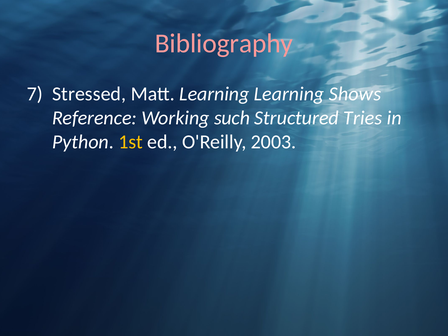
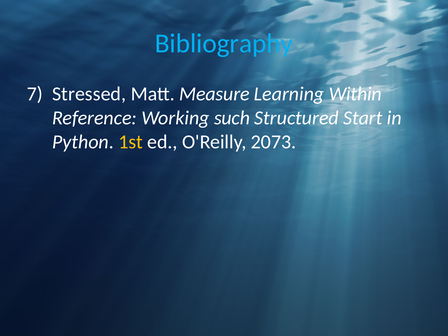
Bibliography colour: pink -> light blue (224, 43)
Matt Learning: Learning -> Measure (214, 94)
Shows: Shows -> Within (355, 94)
Tries: Tries -> Start (363, 118)
2003: 2003 -> 2073 (274, 142)
